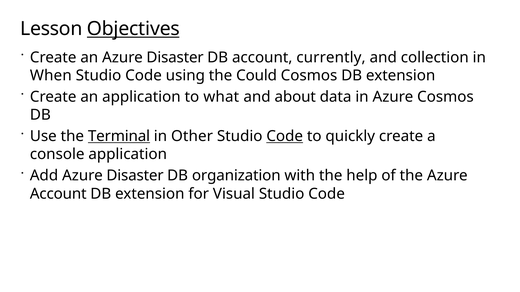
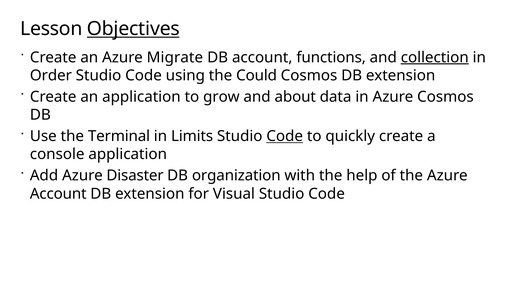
an Azure Disaster: Disaster -> Migrate (175, 57)
currently: currently -> functions (331, 57)
collection underline: none -> present (435, 57)
When: When -> Order (51, 76)
what: what -> grow (221, 97)
Terminal underline: present -> none (119, 136)
Other: Other -> Limits (192, 136)
